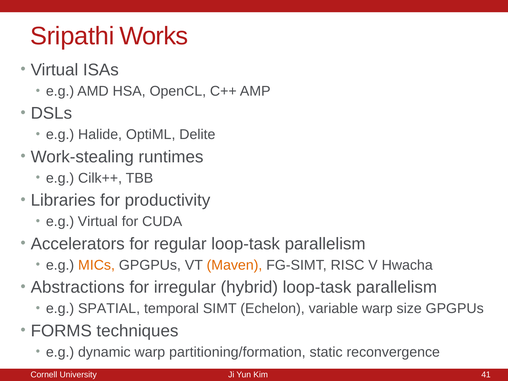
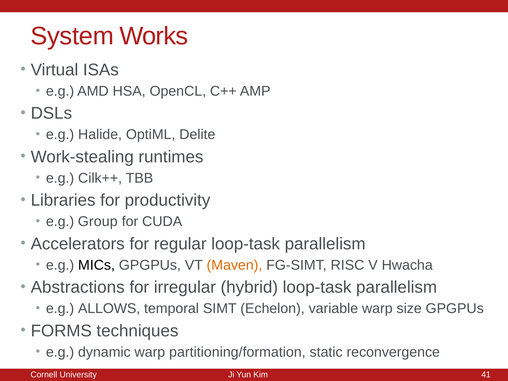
Sripathi: Sripathi -> System (72, 36)
e.g Virtual: Virtual -> Group (98, 222)
MICs colour: orange -> black (97, 265)
SPATIAL: SPATIAL -> ALLOWS (109, 309)
